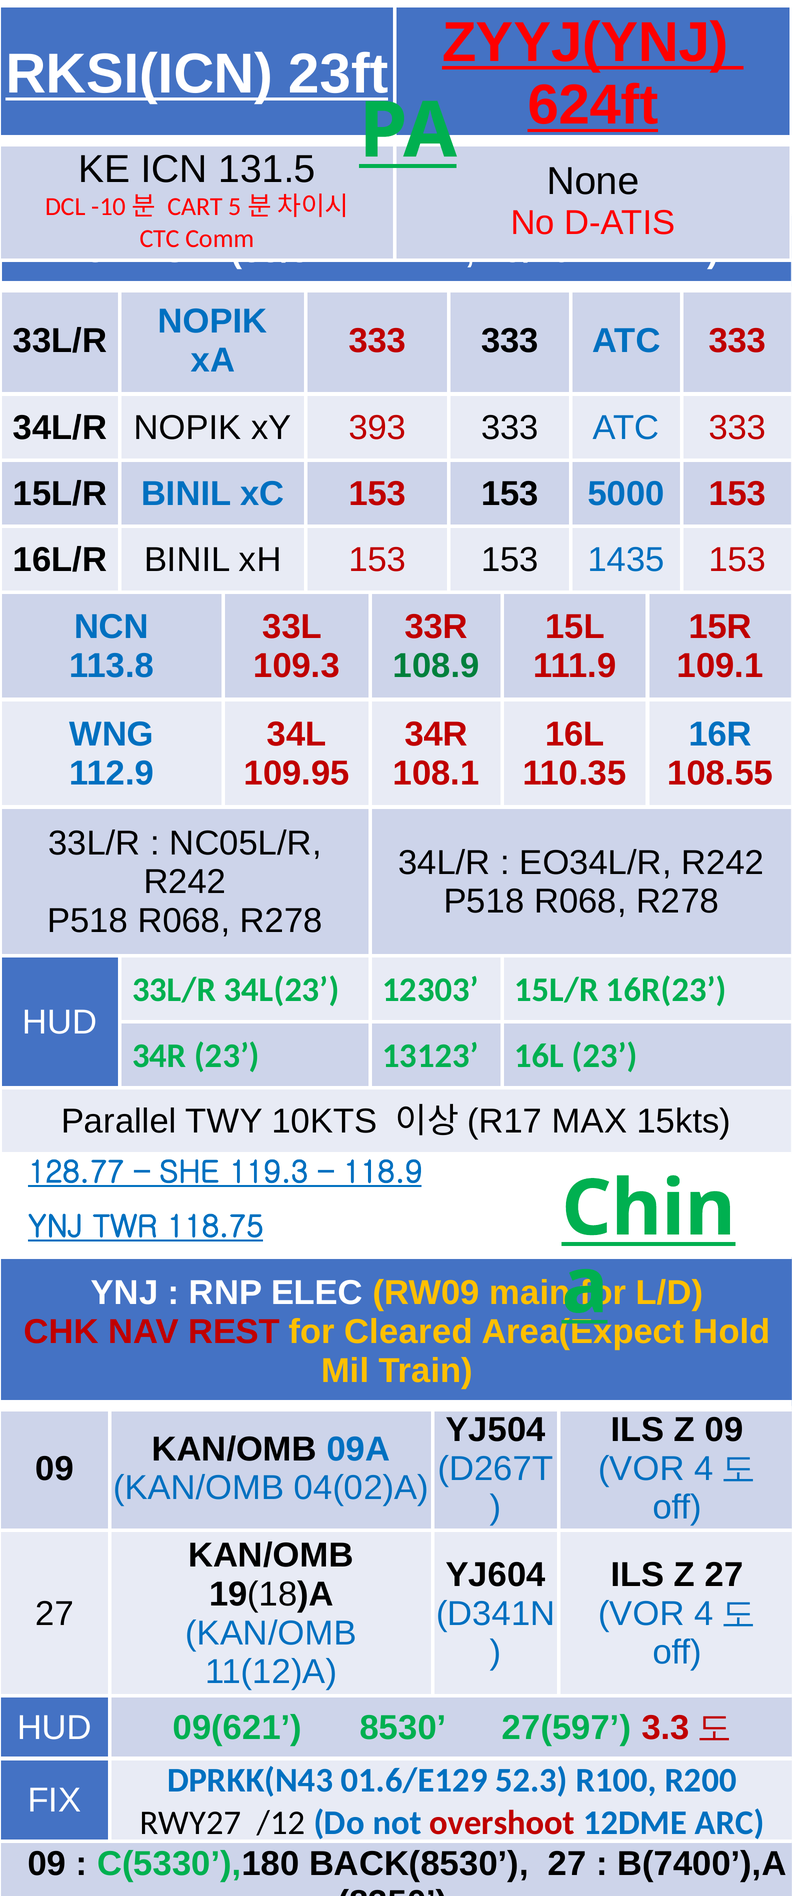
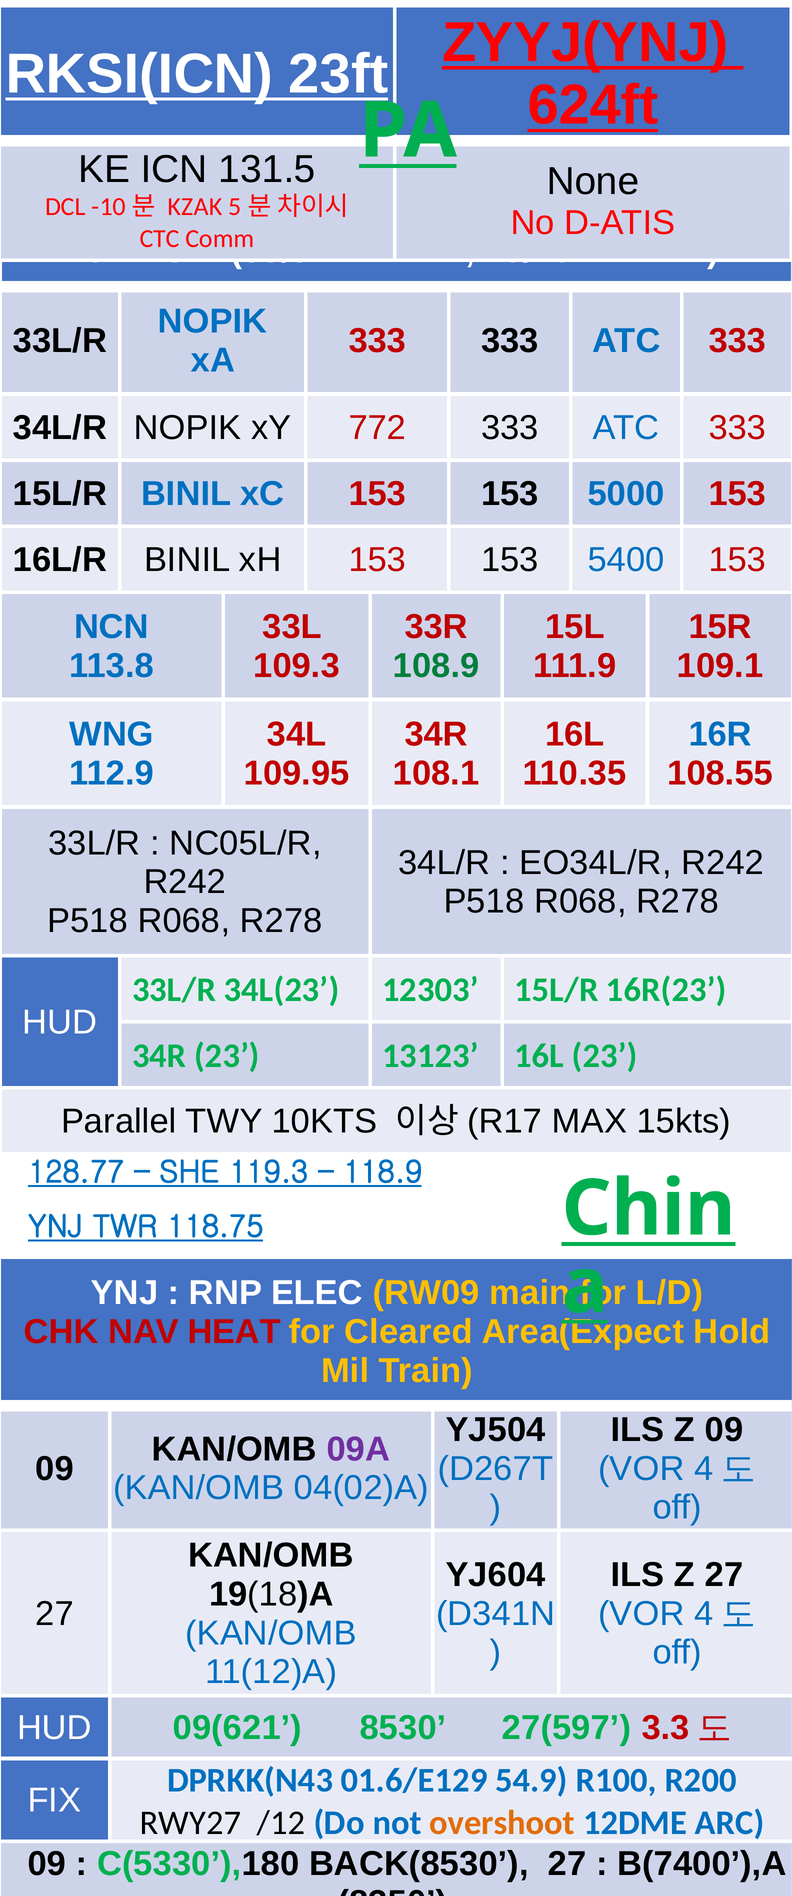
CART: CART -> KZAK (195, 207)
393: 393 -> 772 (377, 428)
1435: 1435 -> 5400 (626, 560)
REST: REST -> HEAT (234, 1331)
09A colour: blue -> purple (358, 1448)
52.3: 52.3 -> 54.9 (531, 1779)
overshoot colour: red -> orange (502, 1822)
